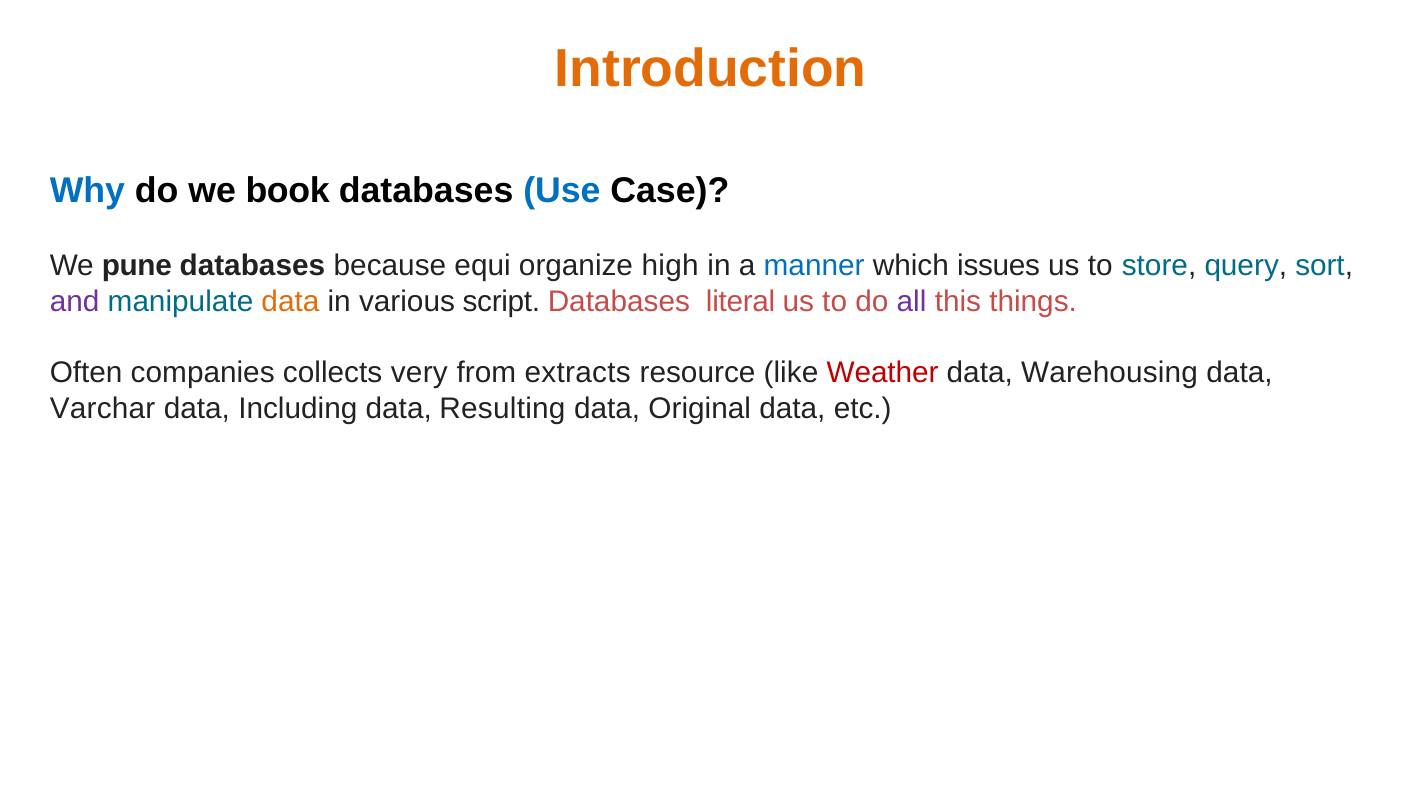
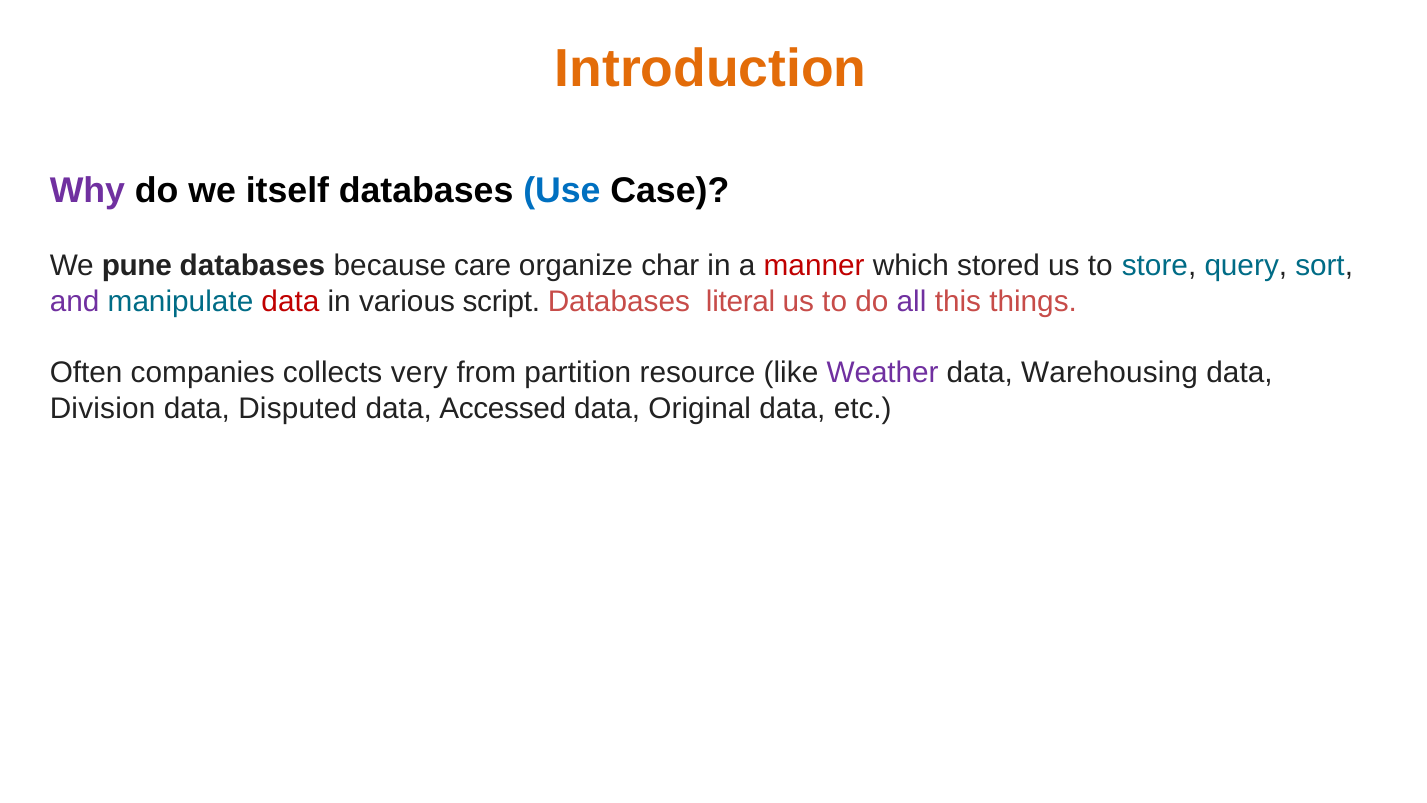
Why colour: blue -> purple (87, 191)
book: book -> itself (287, 191)
equi: equi -> care (483, 265)
high: high -> char (670, 265)
manner colour: blue -> red (814, 265)
issues: issues -> stored (999, 265)
data colour: orange -> red (290, 301)
extracts: extracts -> partition (578, 373)
Weather colour: red -> purple (883, 373)
Varchar: Varchar -> Division (103, 408)
Including: Including -> Disputed (298, 408)
Resulting: Resulting -> Accessed (503, 408)
